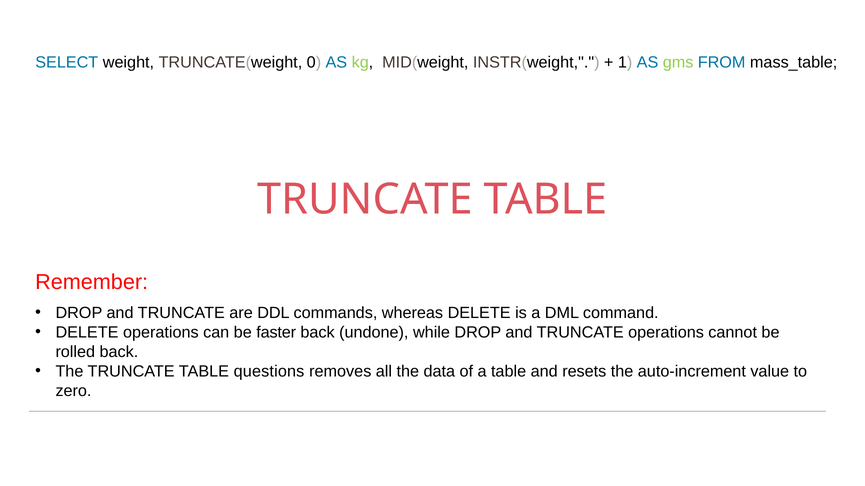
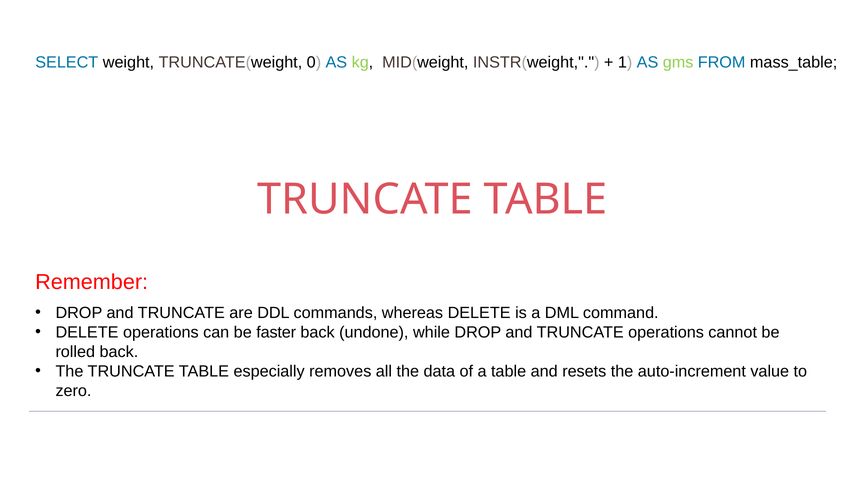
questions: questions -> especially (269, 372)
